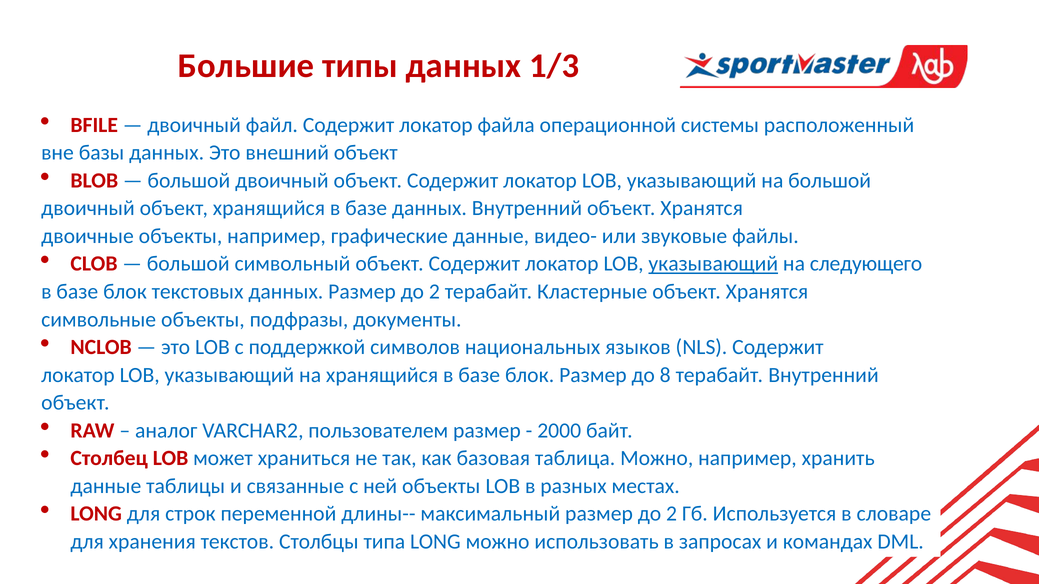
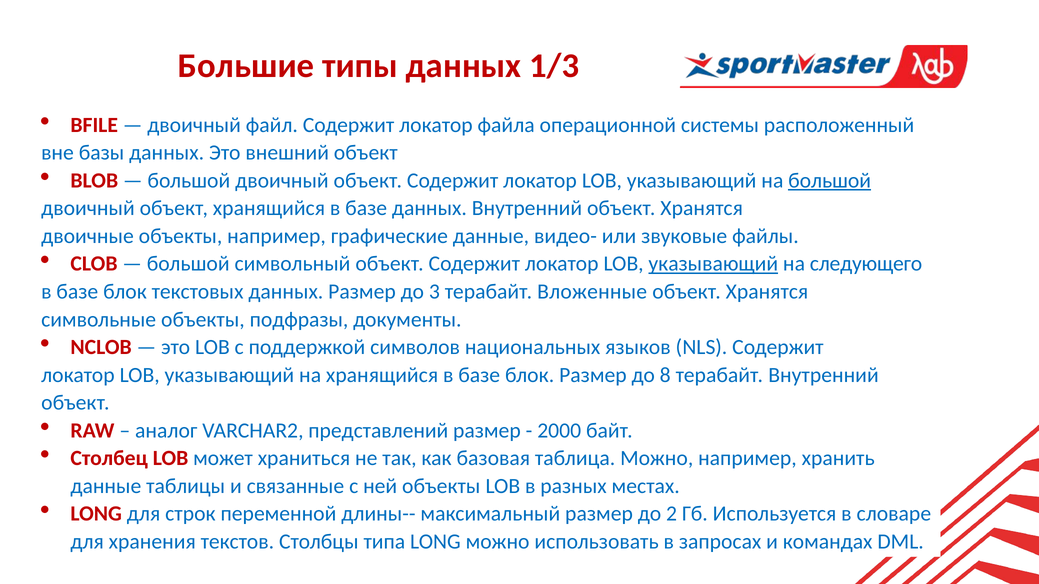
большой underline: none -> present (830, 181)
данных Размер до 2: 2 -> 3 (434, 292)
Кластерные: Кластерные -> Вложенные (592, 292)
пользователем: пользователем -> представлений (378, 431)
